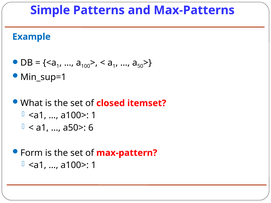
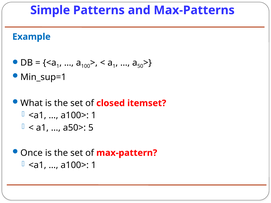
6: 6 -> 5 (91, 128)
Form: Form -> Once (32, 153)
